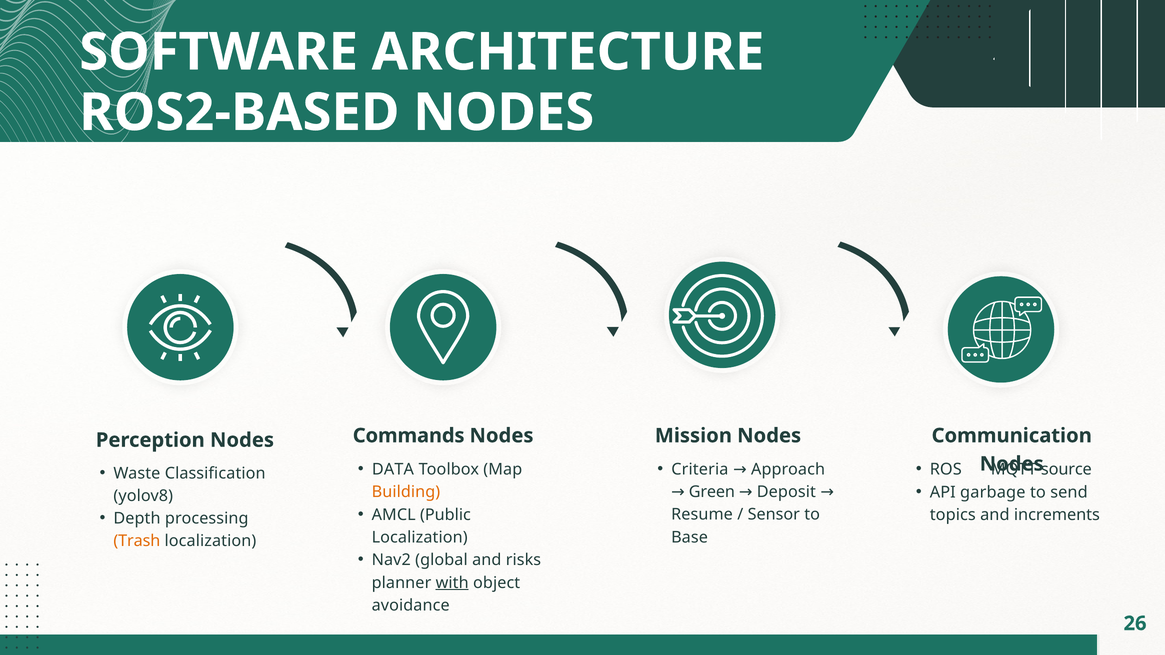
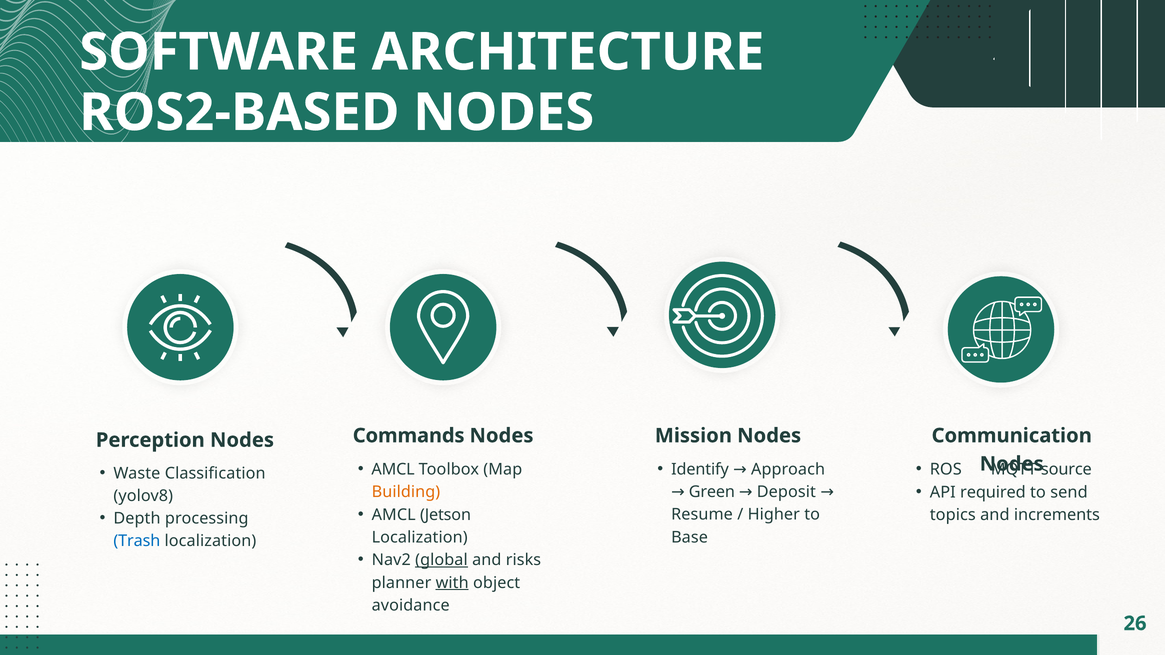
Criteria: Criteria -> Identify (700, 470)
DATA: DATA -> AMCL (393, 470)
garbage: garbage -> required (993, 492)
Public: Public -> Jetson (446, 515)
Sensor: Sensor -> Higher (774, 515)
Trash colour: orange -> blue (137, 541)
global underline: none -> present (441, 560)
